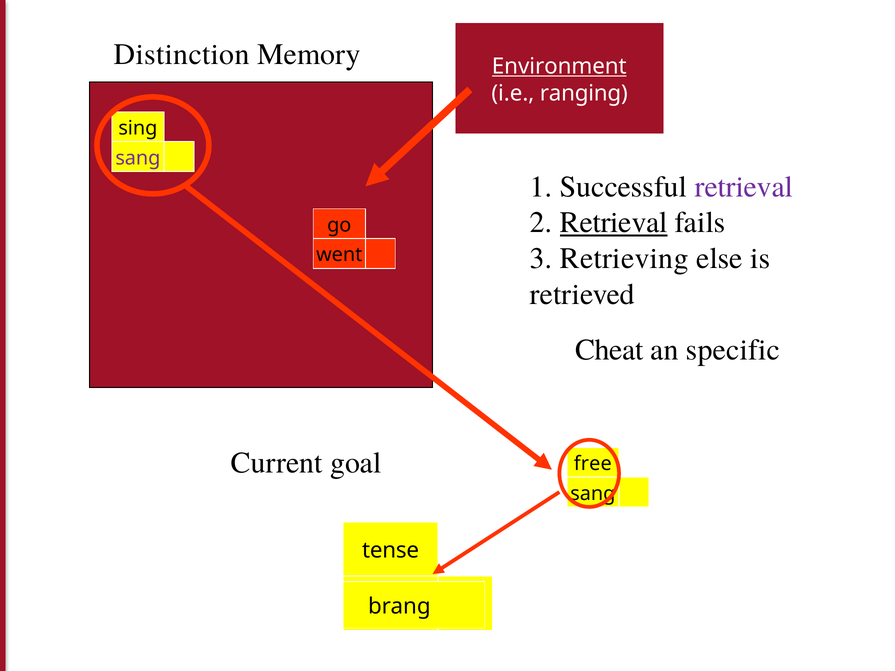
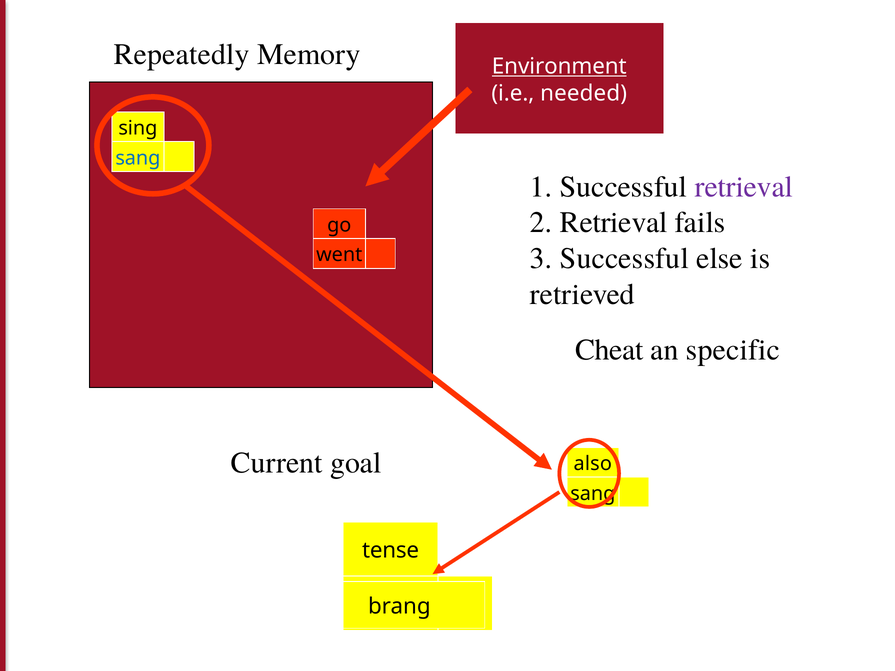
Distinction: Distinction -> Repeatedly (182, 54)
ranging: ranging -> needed (584, 93)
sang colour: purple -> blue (138, 158)
Retrieval underline: present -> none (614, 223)
Retrieving: Retrieving -> Successful (624, 259)
free: free -> also (593, 464)
